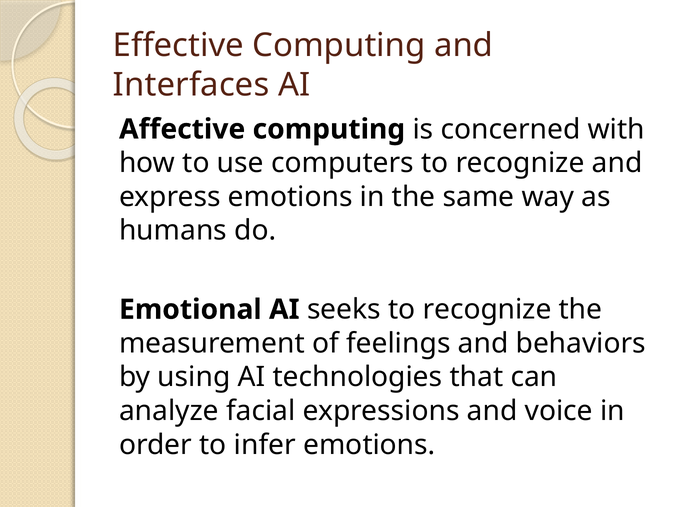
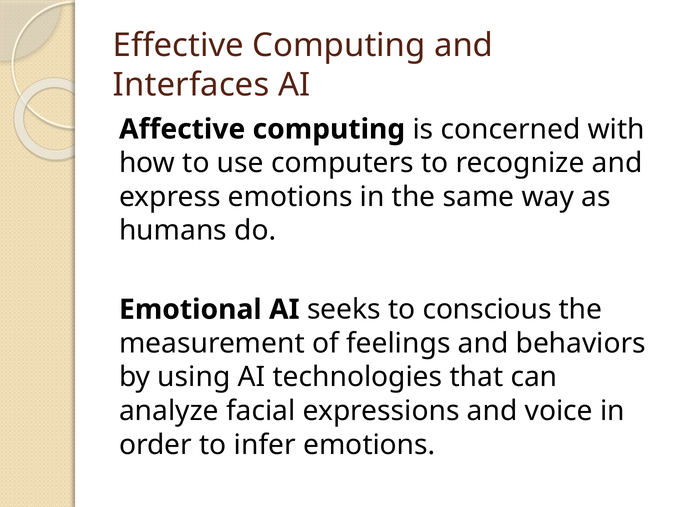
seeks to recognize: recognize -> conscious (487, 310)
